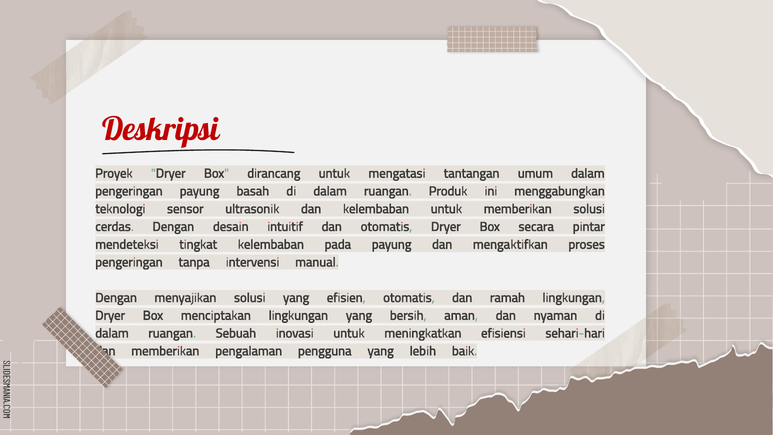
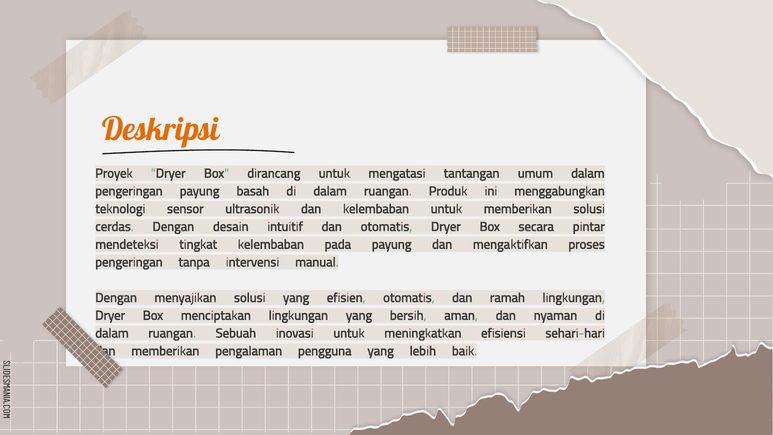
Deskripsi colour: red -> orange (161, 130)
